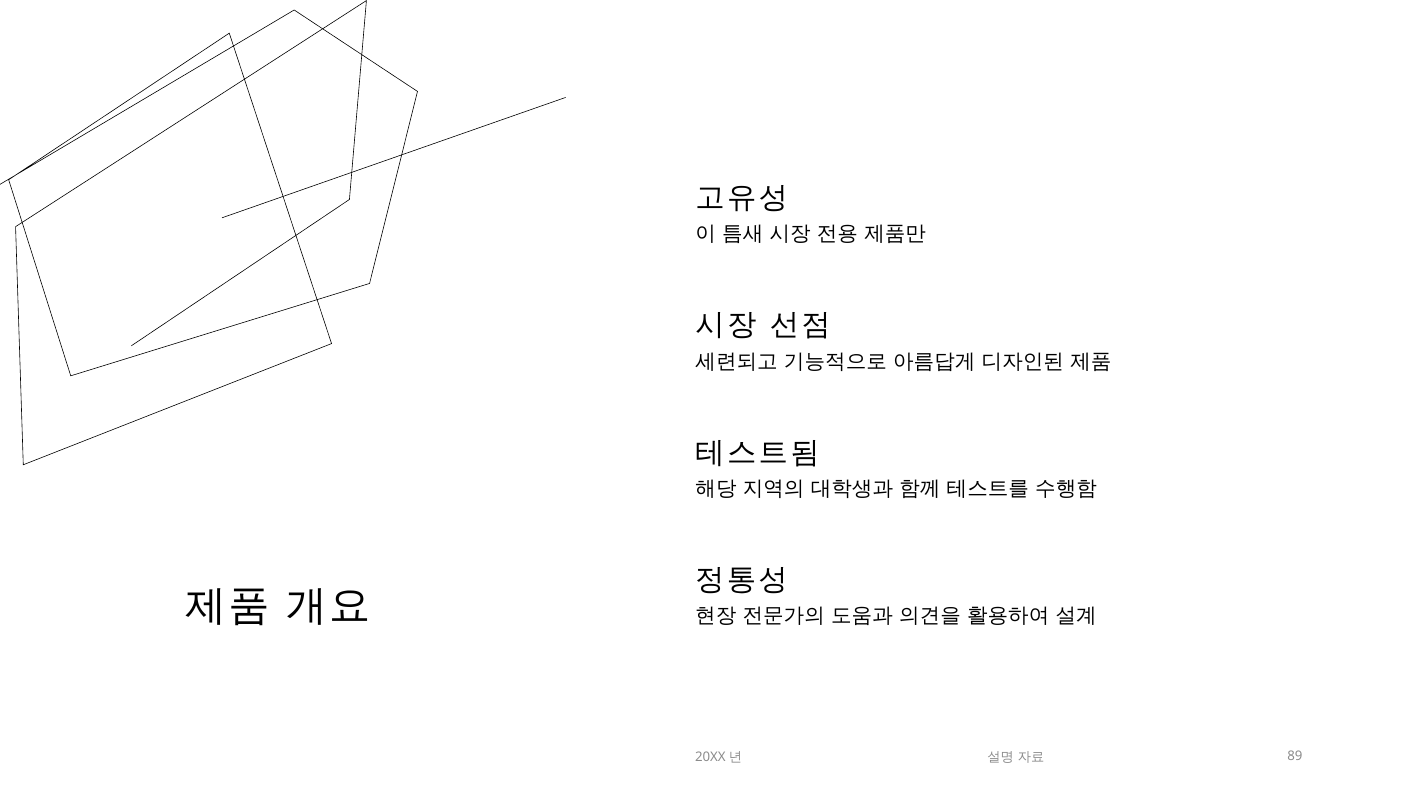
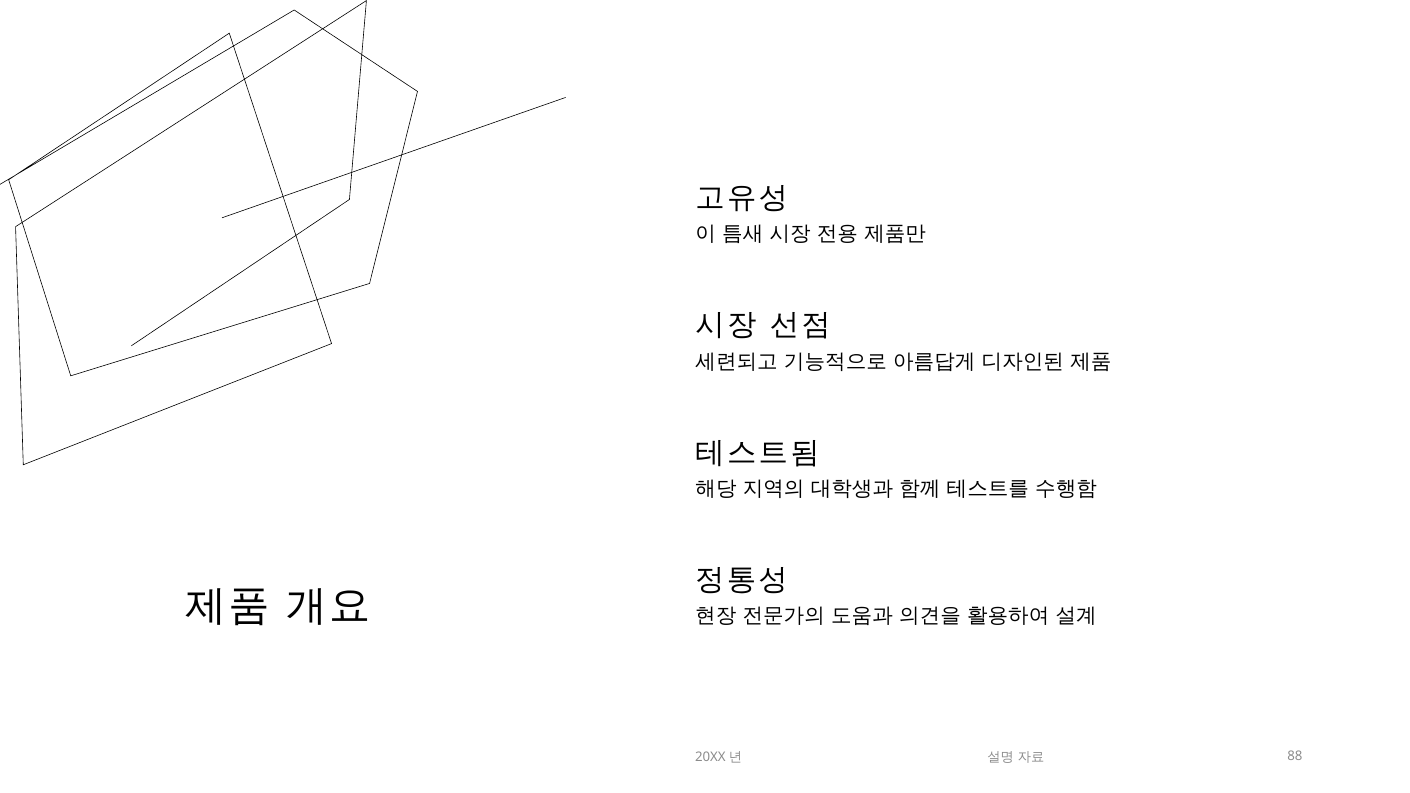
89: 89 -> 88 (1295, 756)
